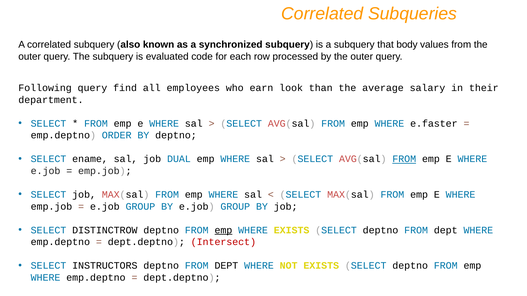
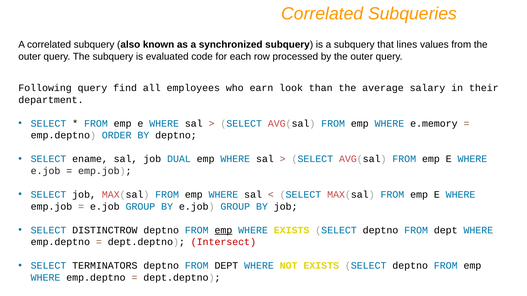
body: body -> lines (407, 45)
e.faster: e.faster -> e.memory (434, 124)
FROM underline: present -> none (404, 159)
INSTRUCTORS: INSTRUCTORS -> TERMINATORS (105, 266)
